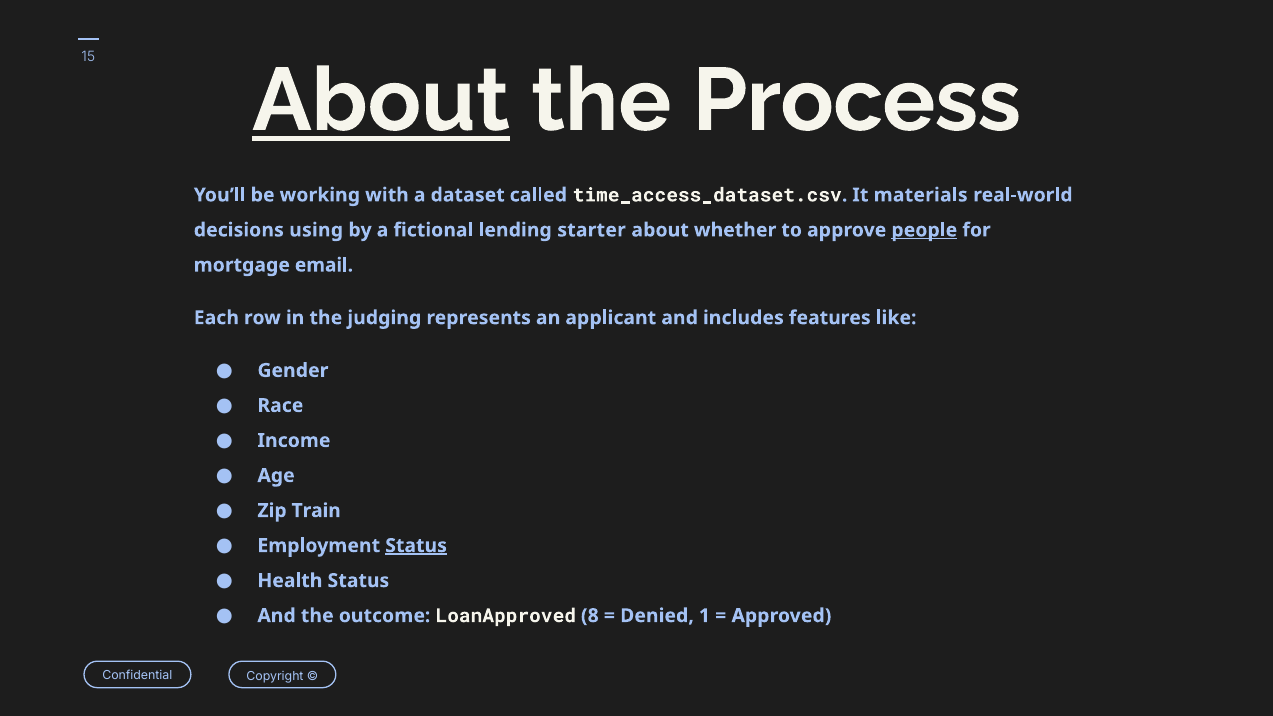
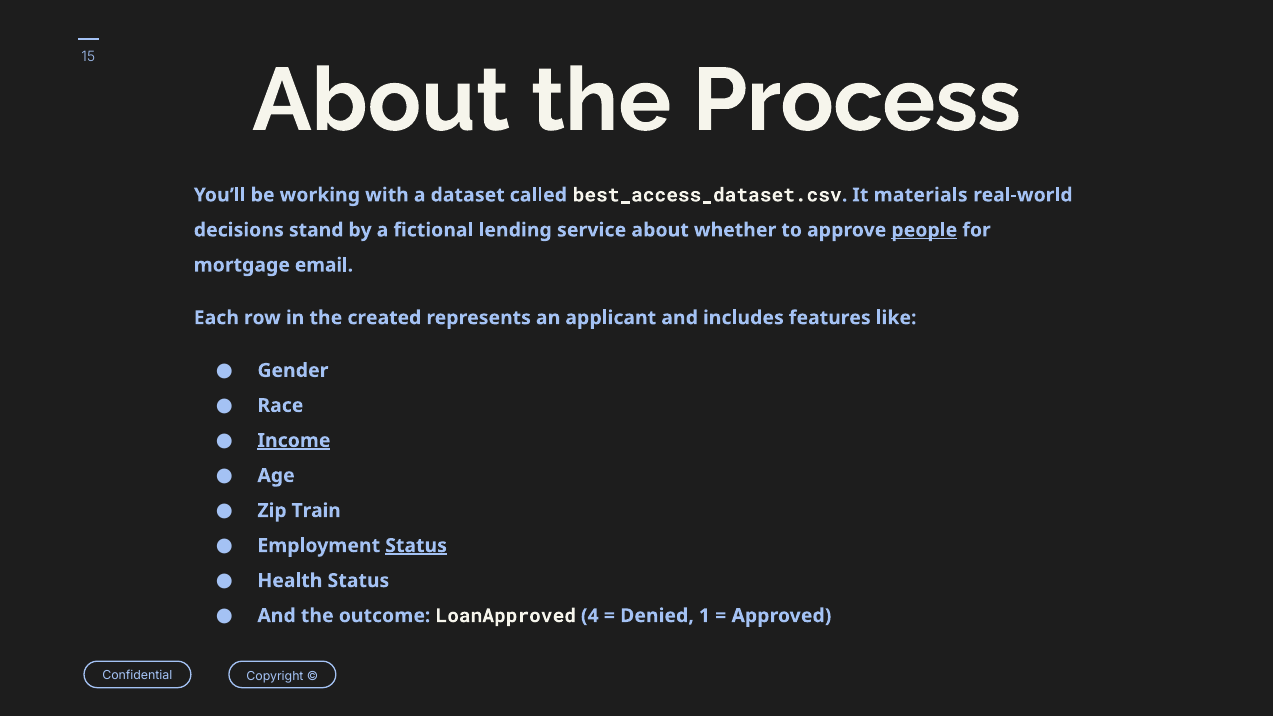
About underline: present -> none (381, 101)
time_access_dataset.csv: time_access_dataset.csv -> best_access_dataset.csv (707, 195)
using: using -> stand (316, 230)
starter: starter -> service (592, 230)
judging: judging -> created (384, 318)
Income underline: none -> present (294, 441)
8: 8 -> 4 (590, 616)
